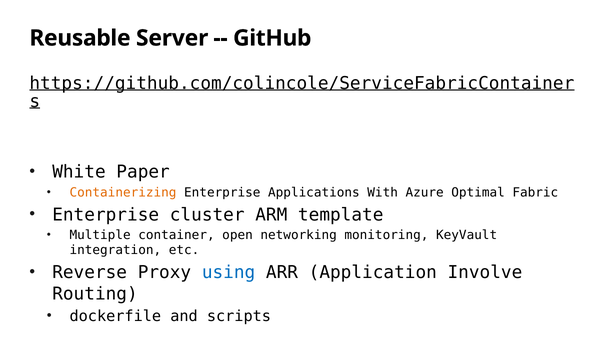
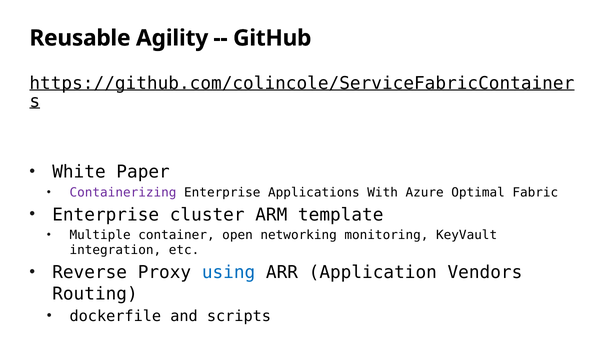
Server: Server -> Agility (172, 38)
Containerizing colour: orange -> purple (123, 193)
Involve: Involve -> Vendors (485, 273)
